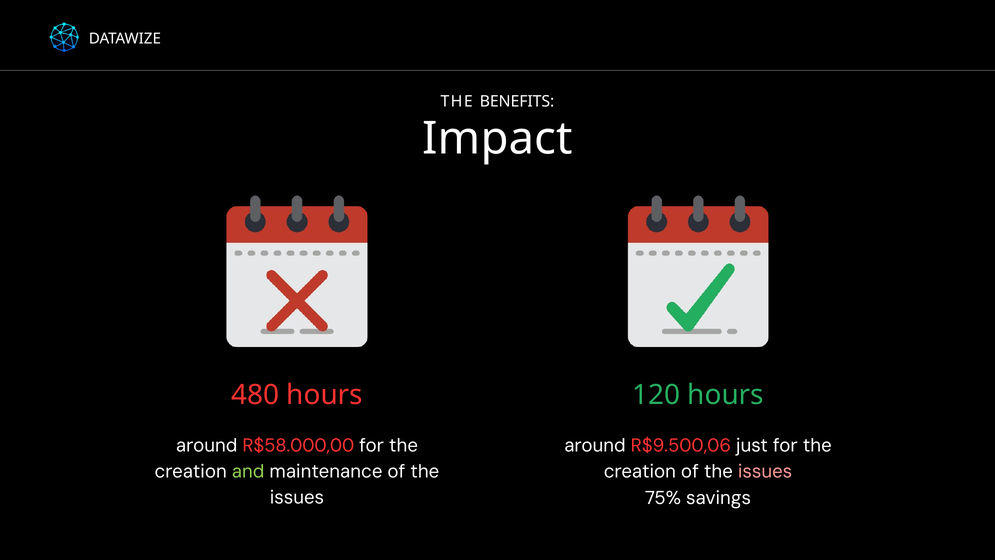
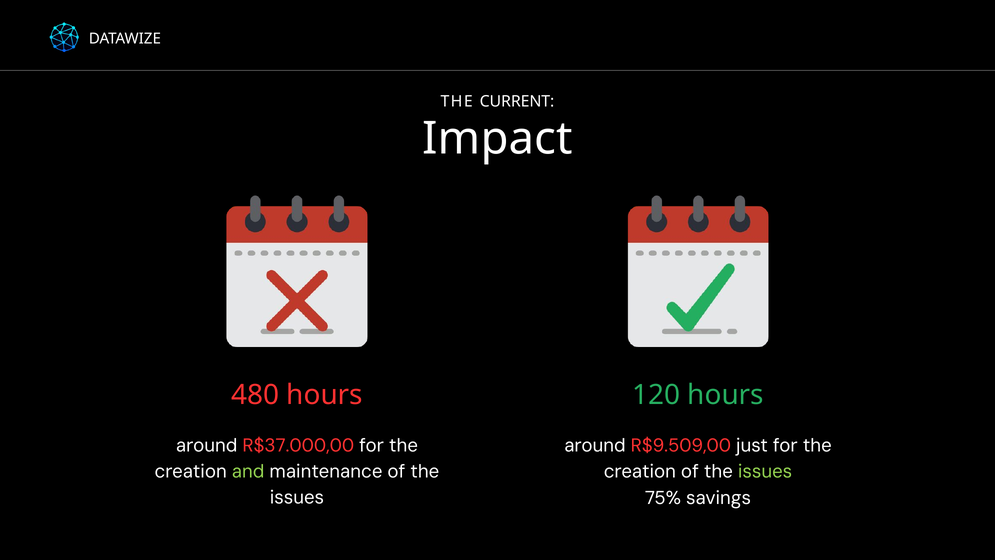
BENEFITS: BENEFITS -> CURRENT (517, 101)
R$58.000,00: R$58.000,00 -> R$37.000,00 (298, 445)
R$9.500,06: R$9.500,06 -> R$9.509,00 (681, 445)
issues colour: pink -> light green (765, 472)
